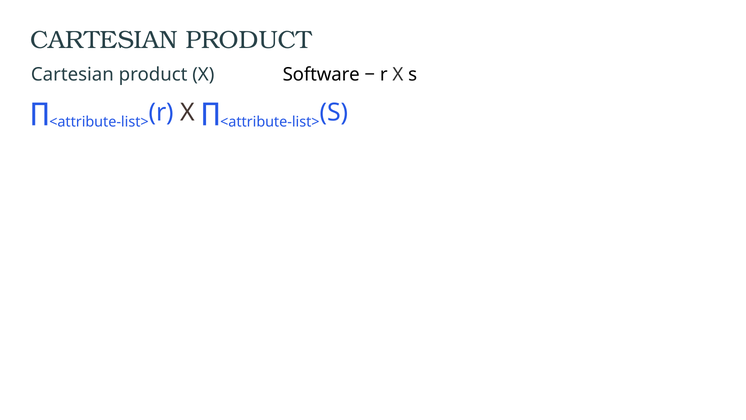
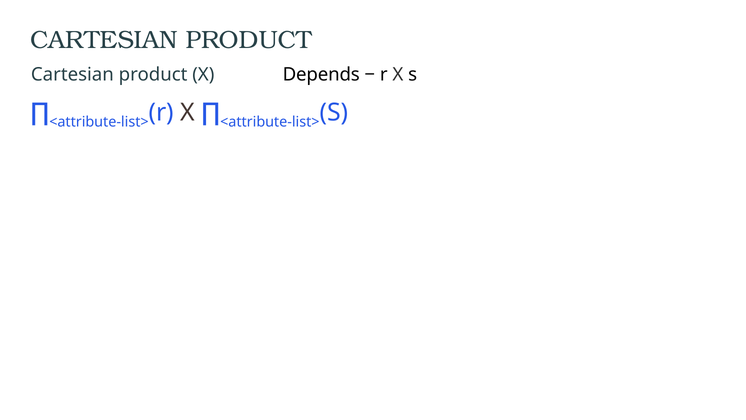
Software: Software -> Depends (321, 74)
